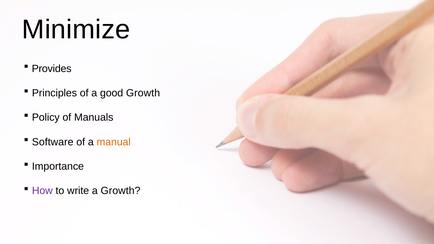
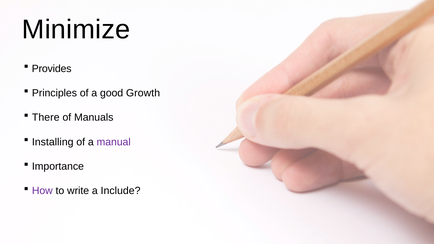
Policy: Policy -> There (46, 118)
Software: Software -> Installing (53, 142)
manual colour: orange -> purple (114, 142)
a Growth: Growth -> Include (121, 191)
